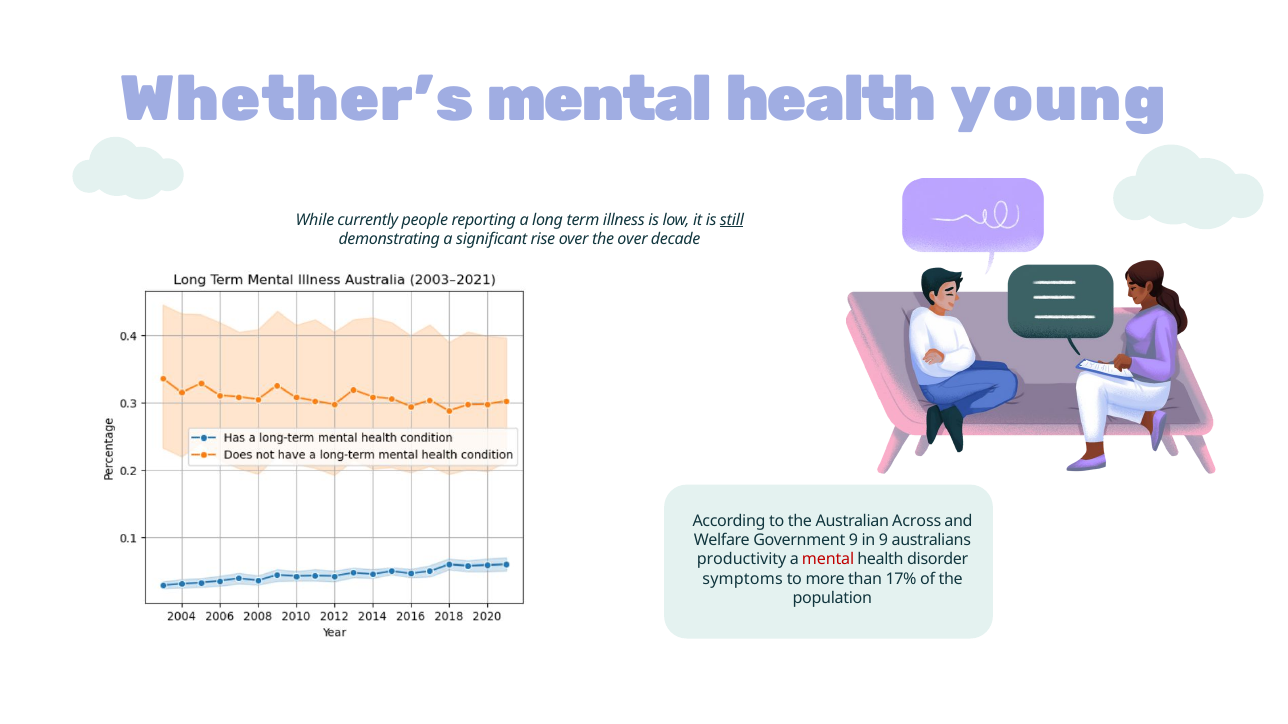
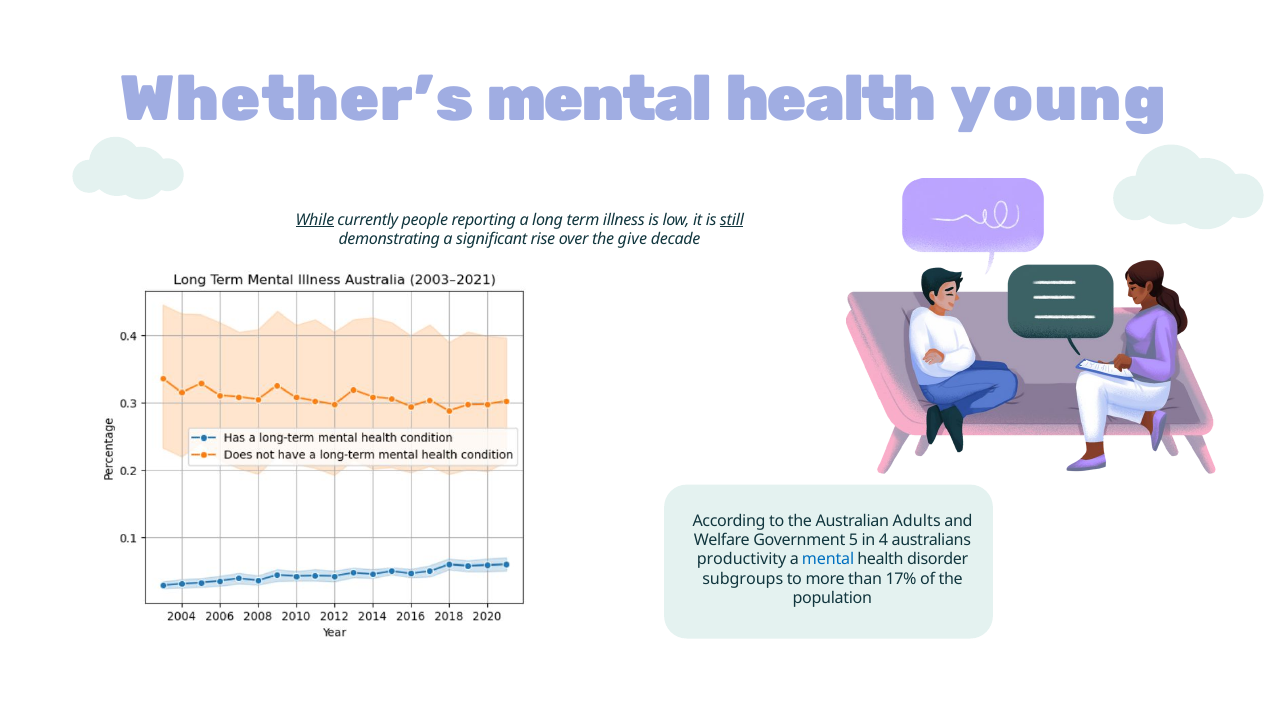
While underline: none -> present (315, 220)
the over: over -> give (632, 239)
Across: Across -> Adults (917, 521)
Government 9: 9 -> 5 (853, 540)
in 9: 9 -> 4 (883, 540)
mental colour: red -> blue (828, 560)
symptoms: symptoms -> subgroups (743, 579)
